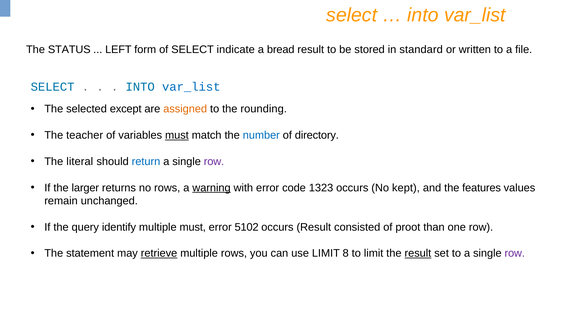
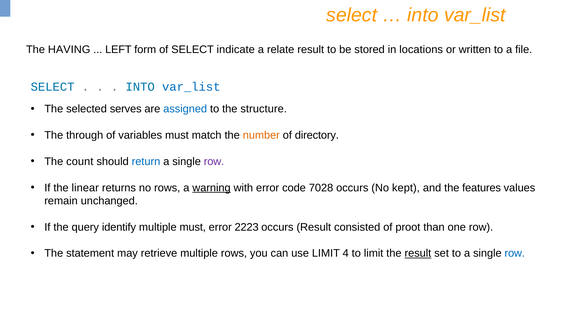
STATUS: STATUS -> HAVING (69, 50)
bread: bread -> relate (281, 50)
standard: standard -> locations (421, 50)
except: except -> serves (126, 109)
assigned colour: orange -> blue (185, 109)
rounding: rounding -> structure (264, 109)
teacher: teacher -> through (85, 135)
must underline: present -> none (177, 135)
number colour: blue -> orange (261, 135)
literal: literal -> count (80, 161)
larger: larger -> linear (85, 188)
1323: 1323 -> 7028 (321, 188)
5102: 5102 -> 2223 (247, 227)
retrieve underline: present -> none (159, 253)
8: 8 -> 4 (346, 253)
row colour: purple -> blue (515, 253)
